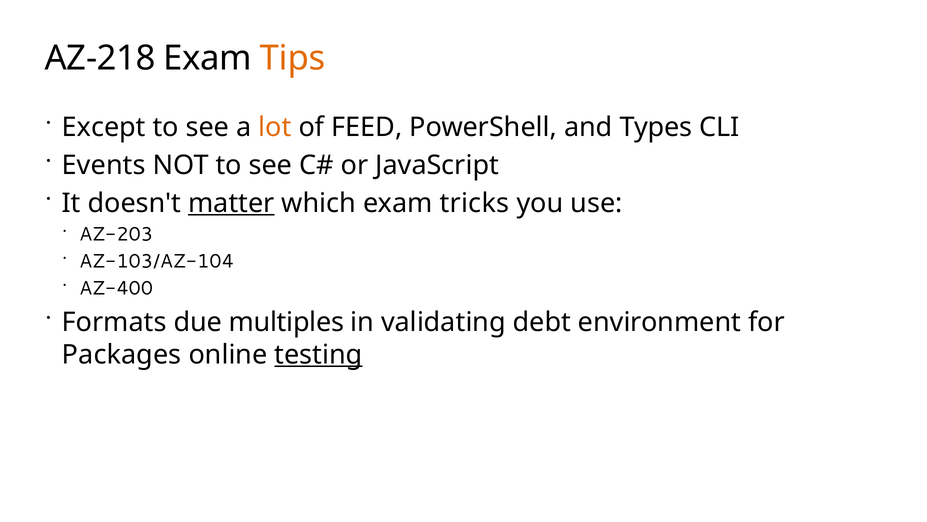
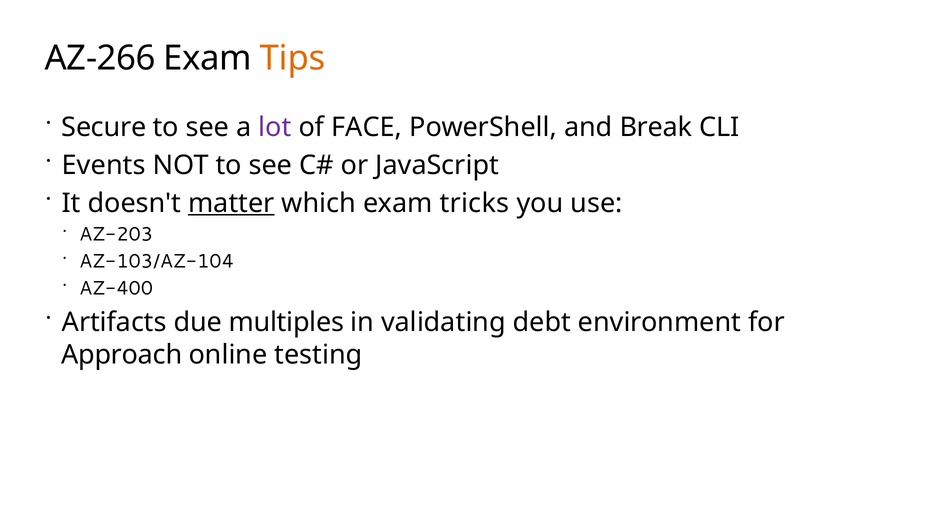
AZ-218: AZ-218 -> AZ-266 (100, 58)
Except: Except -> Secure (104, 127)
lot colour: orange -> purple (275, 127)
FEED: FEED -> FACE (367, 127)
Types: Types -> Break (656, 127)
Formats: Formats -> Artifacts (114, 322)
Packages: Packages -> Approach (122, 354)
testing underline: present -> none (318, 354)
